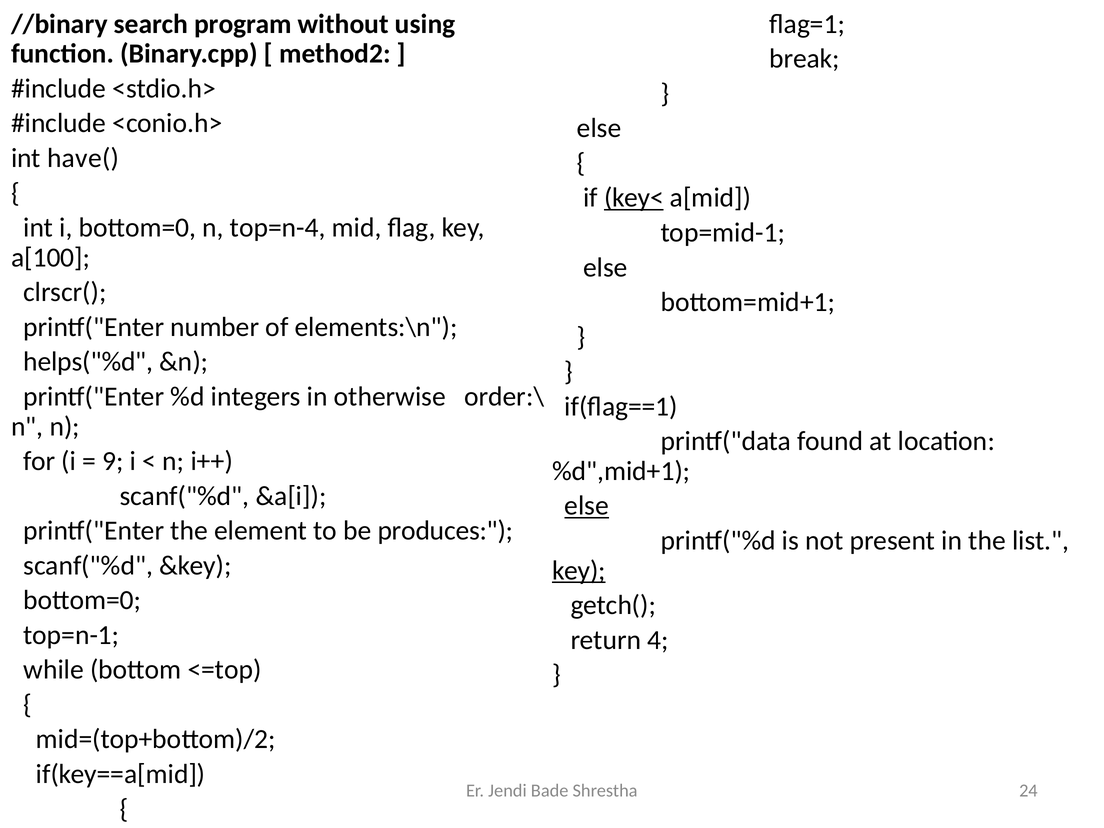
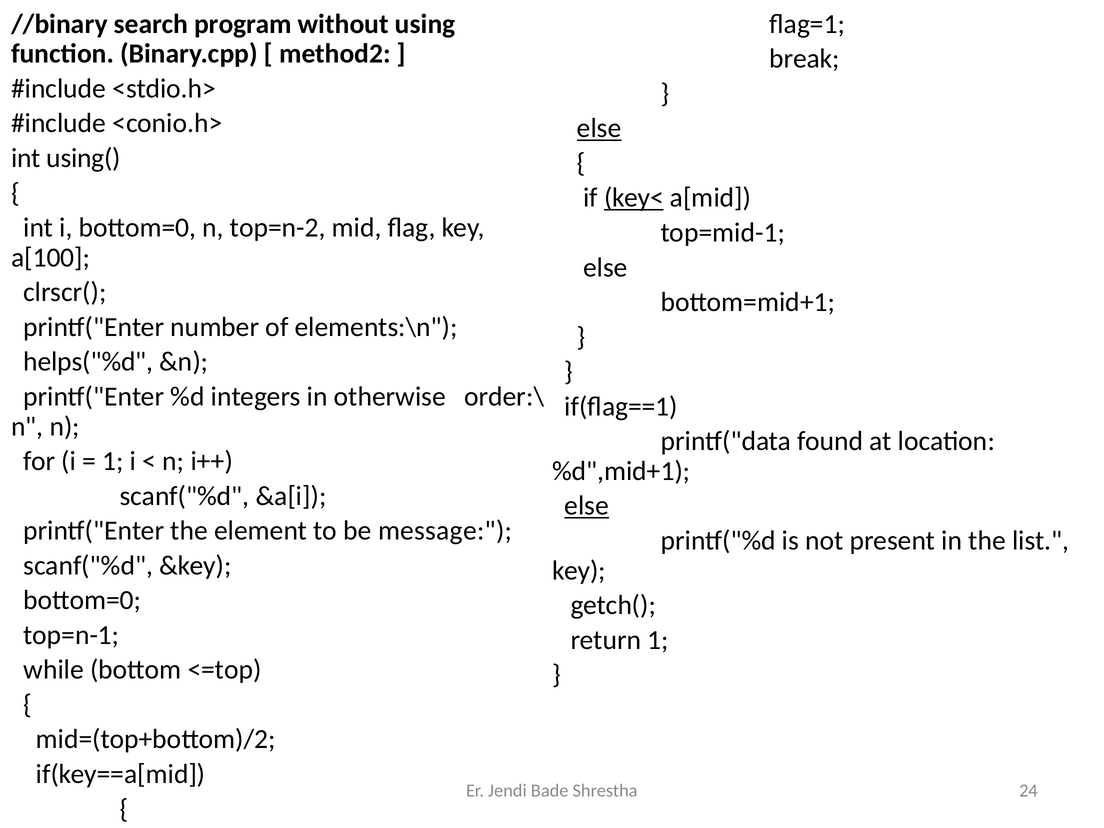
else underline: none -> present (599, 128)
have(: have( -> using( (83, 158)
top=n-4: top=n-4 -> top=n-2 (278, 228)
9: 9 -> 1 (113, 461)
produces: produces -> message (445, 531)
key underline: present -> none (579, 570)
return 4: 4 -> 1 (658, 640)
